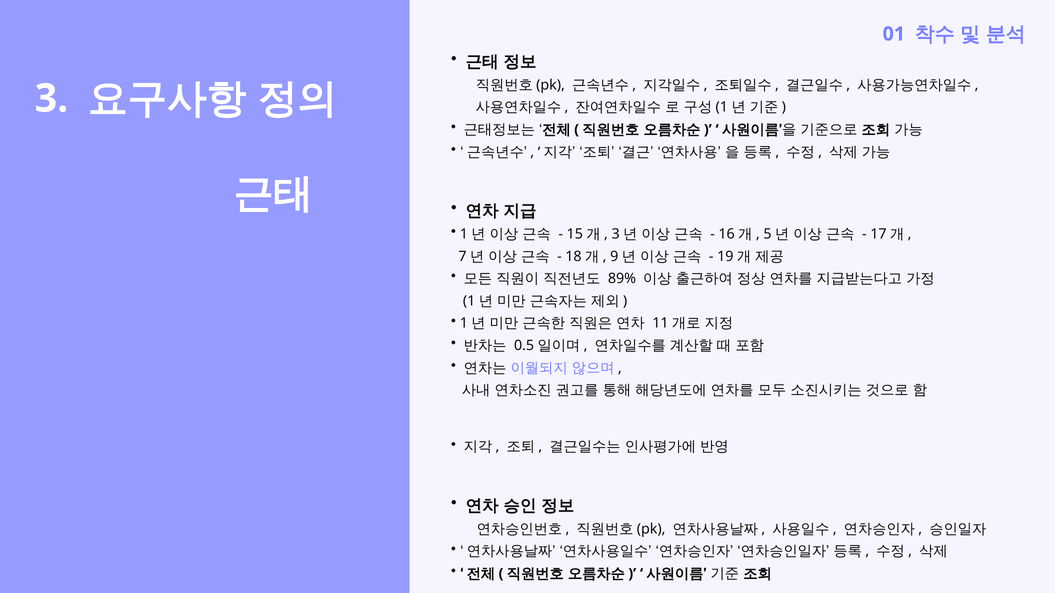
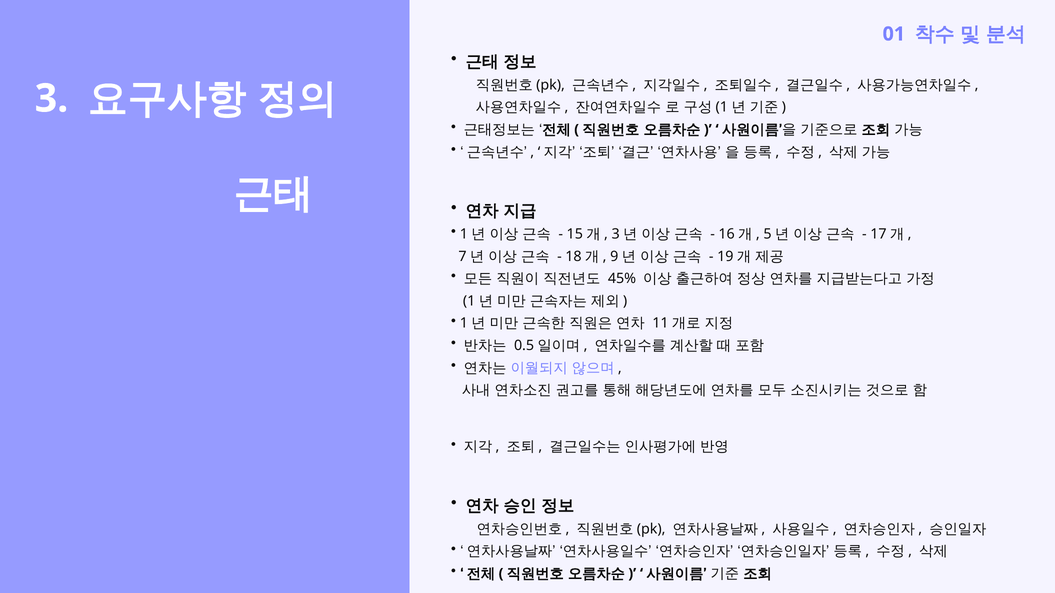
89%: 89% -> 45% (622, 279)
